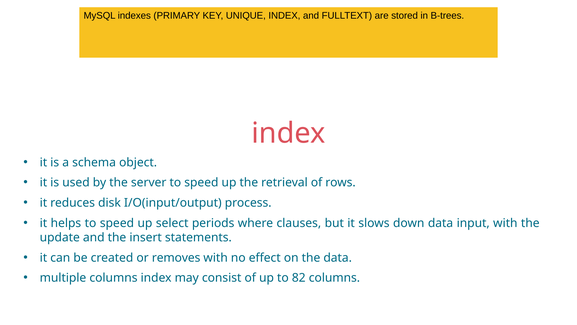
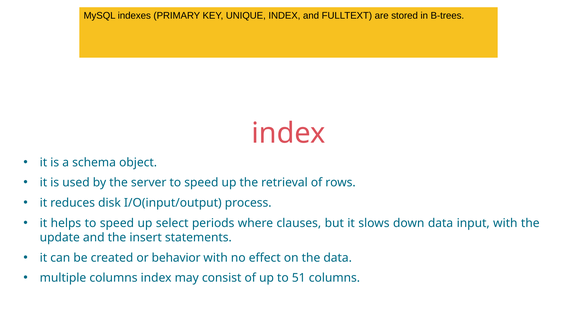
removes: removes -> behavior (176, 257)
82: 82 -> 51 (299, 278)
